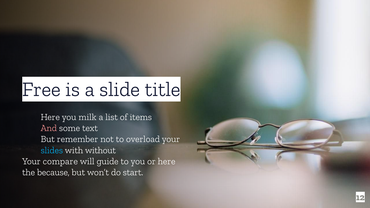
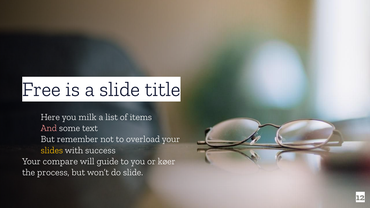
slides colour: light blue -> yellow (52, 150)
without: without -> success (100, 150)
or here: here -> køer (167, 161)
because: because -> process (53, 173)
do start: start -> slide (133, 173)
